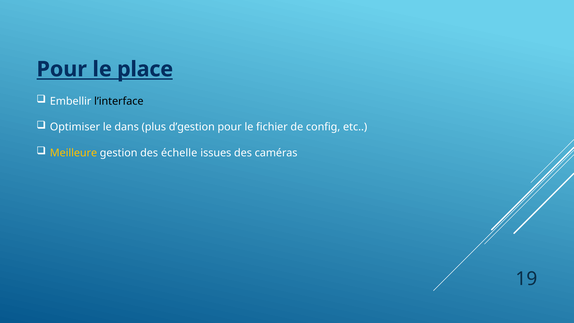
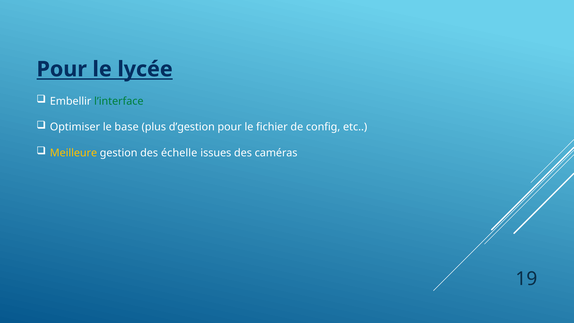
place: place -> lycée (145, 69)
l’interface colour: black -> green (119, 101)
dans: dans -> base (127, 127)
